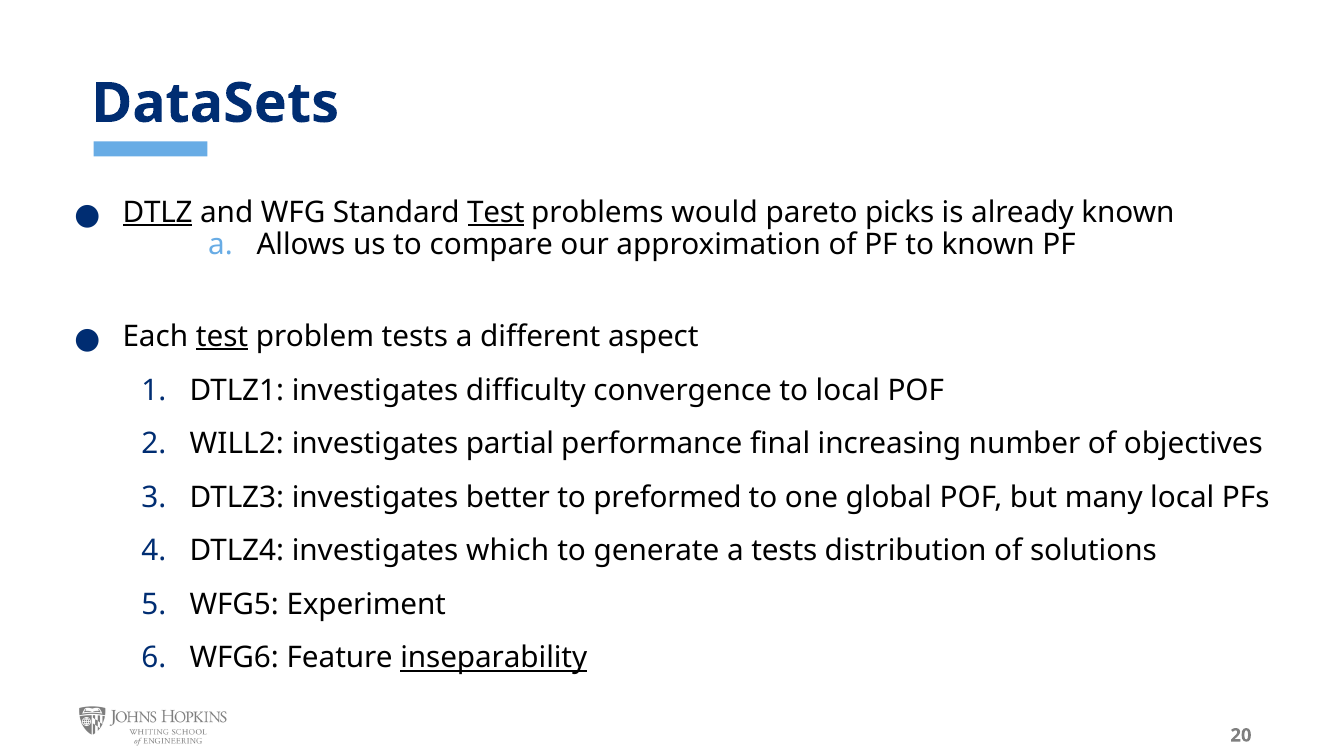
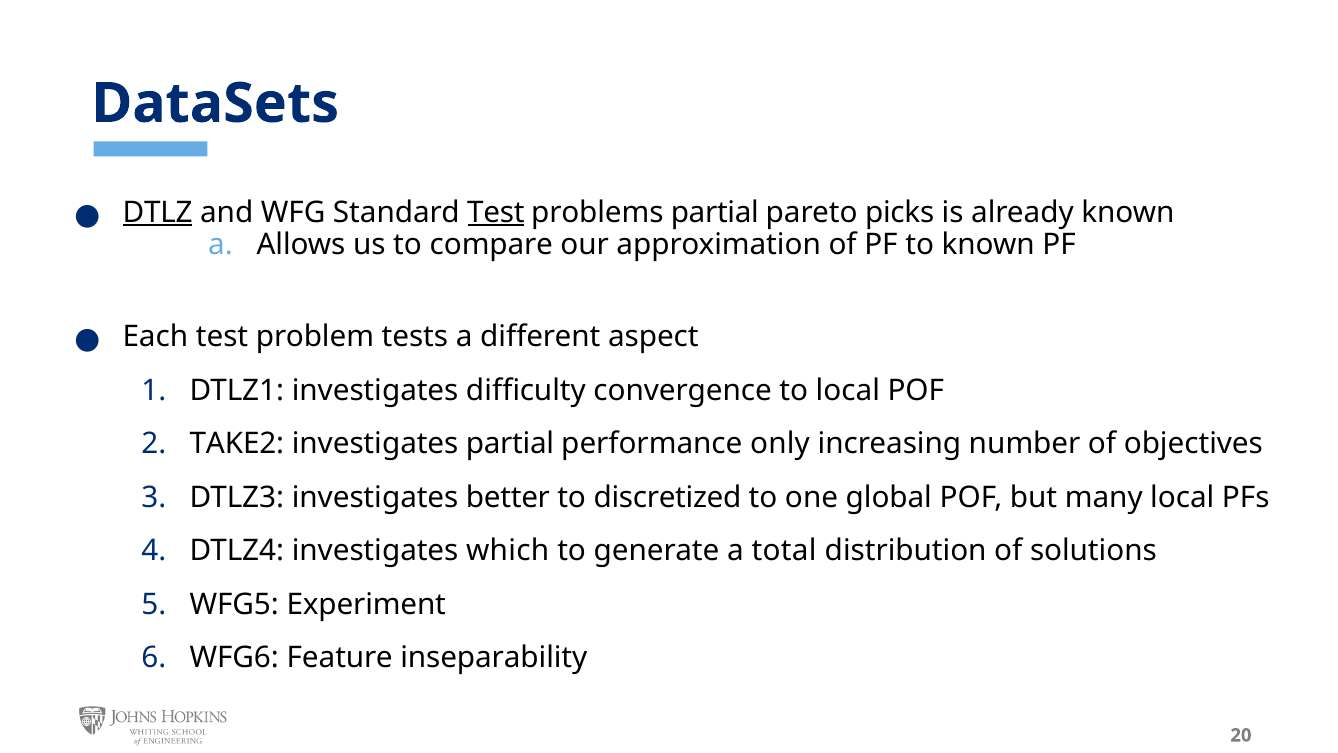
problems would: would -> partial (715, 212)
test underline: present -> none (222, 336)
WILL2: WILL2 -> TAKE2 (237, 444)
final: final -> only (780, 444)
preformed: preformed -> discretized (667, 497)
a tests: tests -> total (784, 551)
inseparability underline: present -> none (494, 658)
